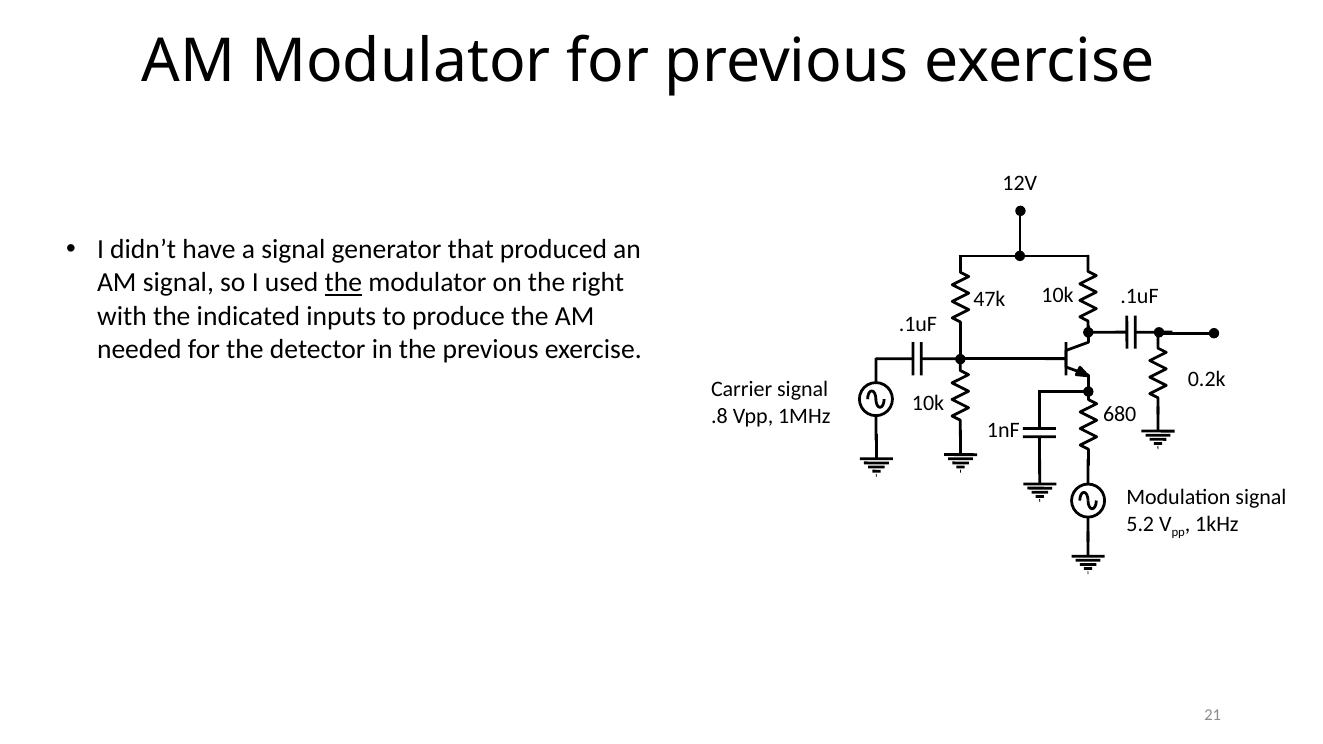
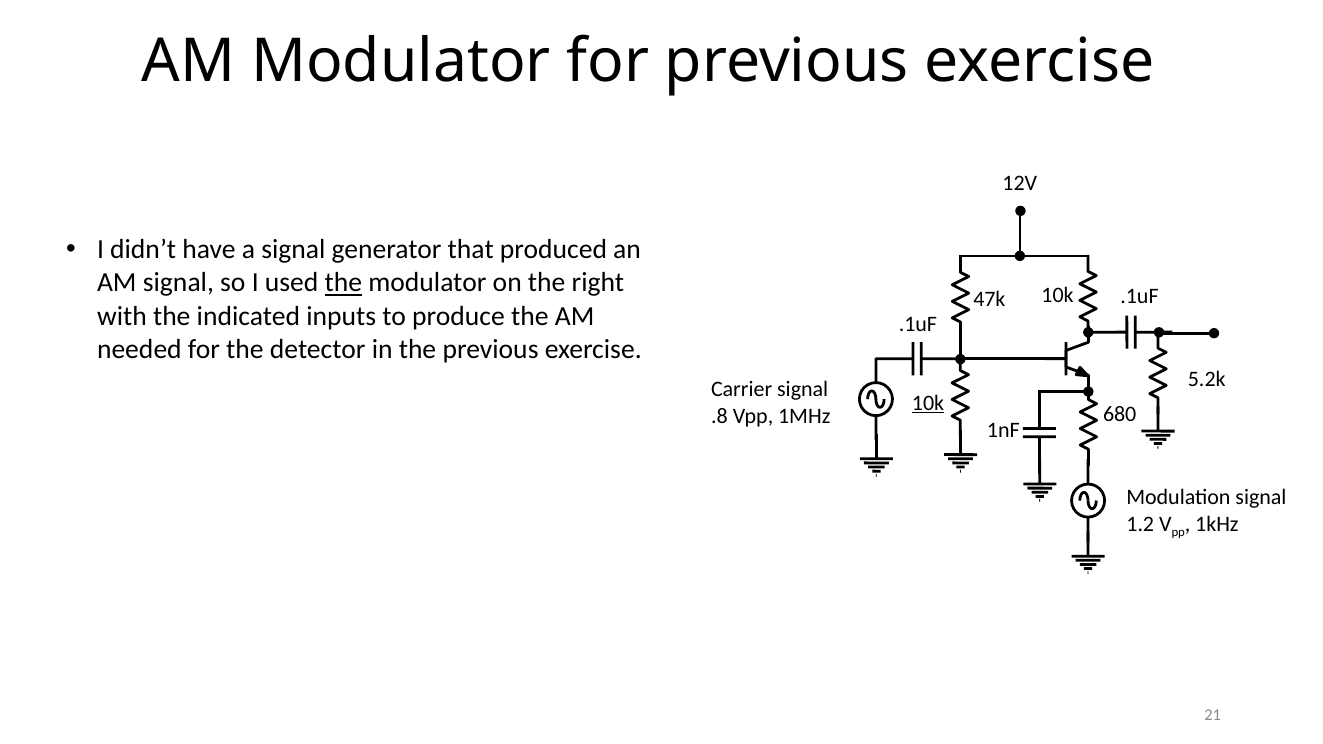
0.2k: 0.2k -> 5.2k (1207, 379)
10k underline: none -> present (928, 403)
5.2: 5.2 -> 1.2 (1140, 524)
